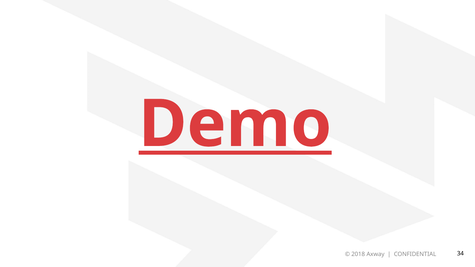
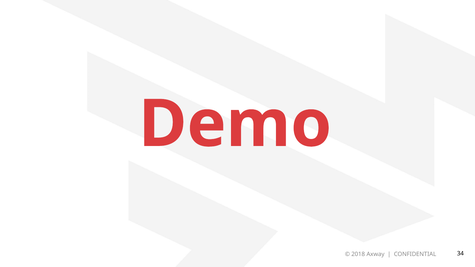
Demo underline: present -> none (235, 124)
